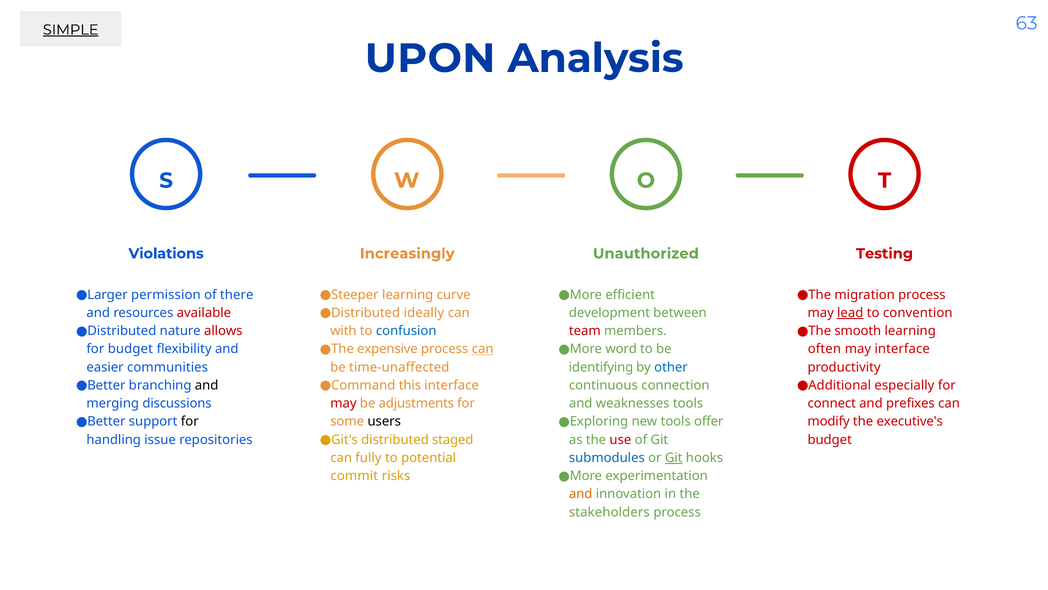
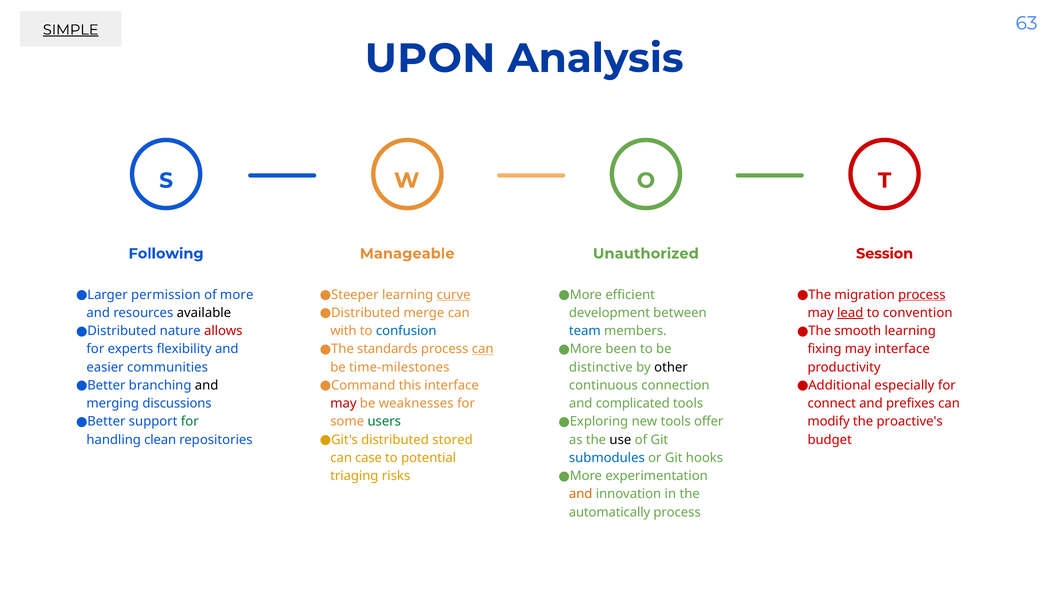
Violations: Violations -> Following (166, 253)
Increasingly: Increasingly -> Manageable (407, 253)
Testing: Testing -> Session (885, 253)
there: there -> more (237, 294)
curve underline: none -> present (454, 294)
process underline: none -> present (922, 294)
ideally: ideally -> merge (424, 313)
available colour: red -> black (204, 313)
team colour: red -> blue (585, 331)
expensive: expensive -> standards (387, 349)
word: word -> been (621, 349)
for budget: budget -> experts (130, 349)
often: often -> fixing (824, 349)
time-unaffected: time-unaffected -> time-milestones (399, 367)
identifying: identifying -> distinctive (601, 367)
other colour: blue -> black (671, 367)
adjustments: adjustments -> weaknesses (416, 403)
weaknesses: weaknesses -> complicated (633, 403)
for colour: black -> green (190, 421)
users colour: black -> green (384, 421)
executive's: executive's -> proactive's (910, 421)
staged: staged -> stored (453, 439)
issue: issue -> clean (160, 439)
use colour: red -> black (620, 439)
fully: fully -> case (369, 457)
Git underline: present -> none (674, 457)
commit: commit -> triaging (354, 476)
stakeholders: stakeholders -> automatically (609, 512)
